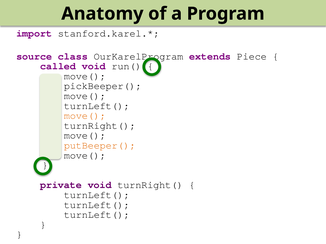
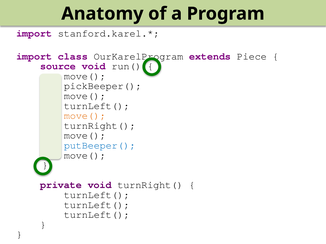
source: source -> import (34, 56)
called: called -> source (58, 66)
putBeeper( colour: orange -> blue (100, 146)
